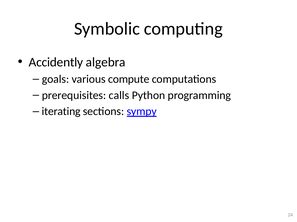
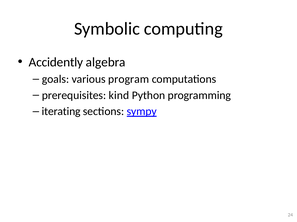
compute: compute -> program (129, 79)
calls: calls -> kind (119, 96)
